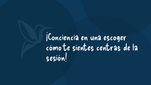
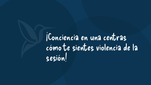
escoger: escoger -> centras (115, 37)
centras: centras -> violencia (109, 47)
